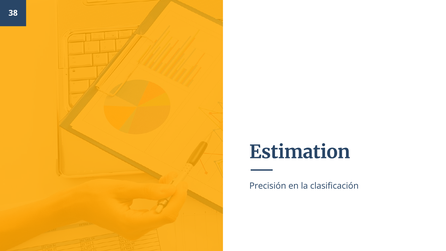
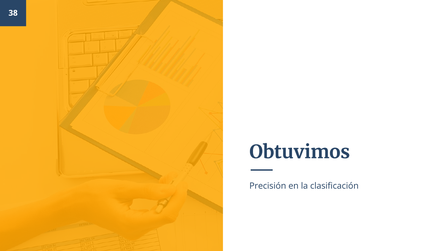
Estimation: Estimation -> Obtuvimos (300, 152)
